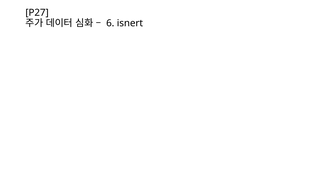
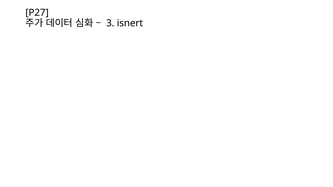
6: 6 -> 3 (110, 23)
